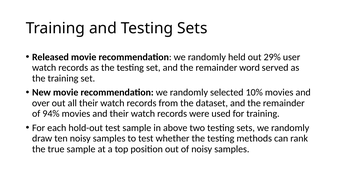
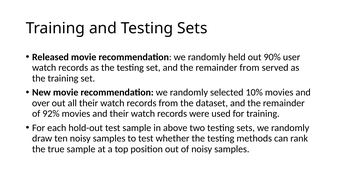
29%: 29% -> 90% (272, 57)
remainder word: word -> from (249, 68)
94%: 94% -> 92% (51, 114)
